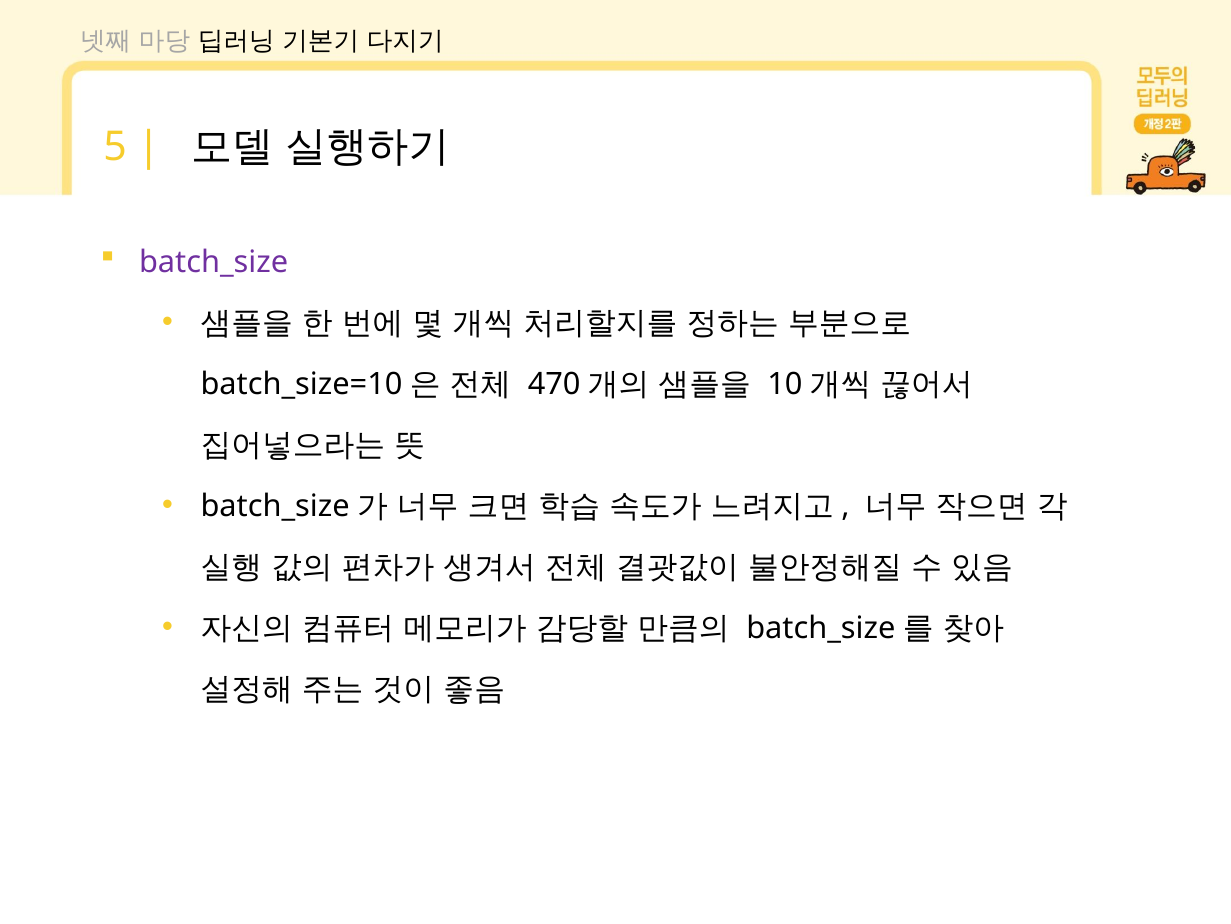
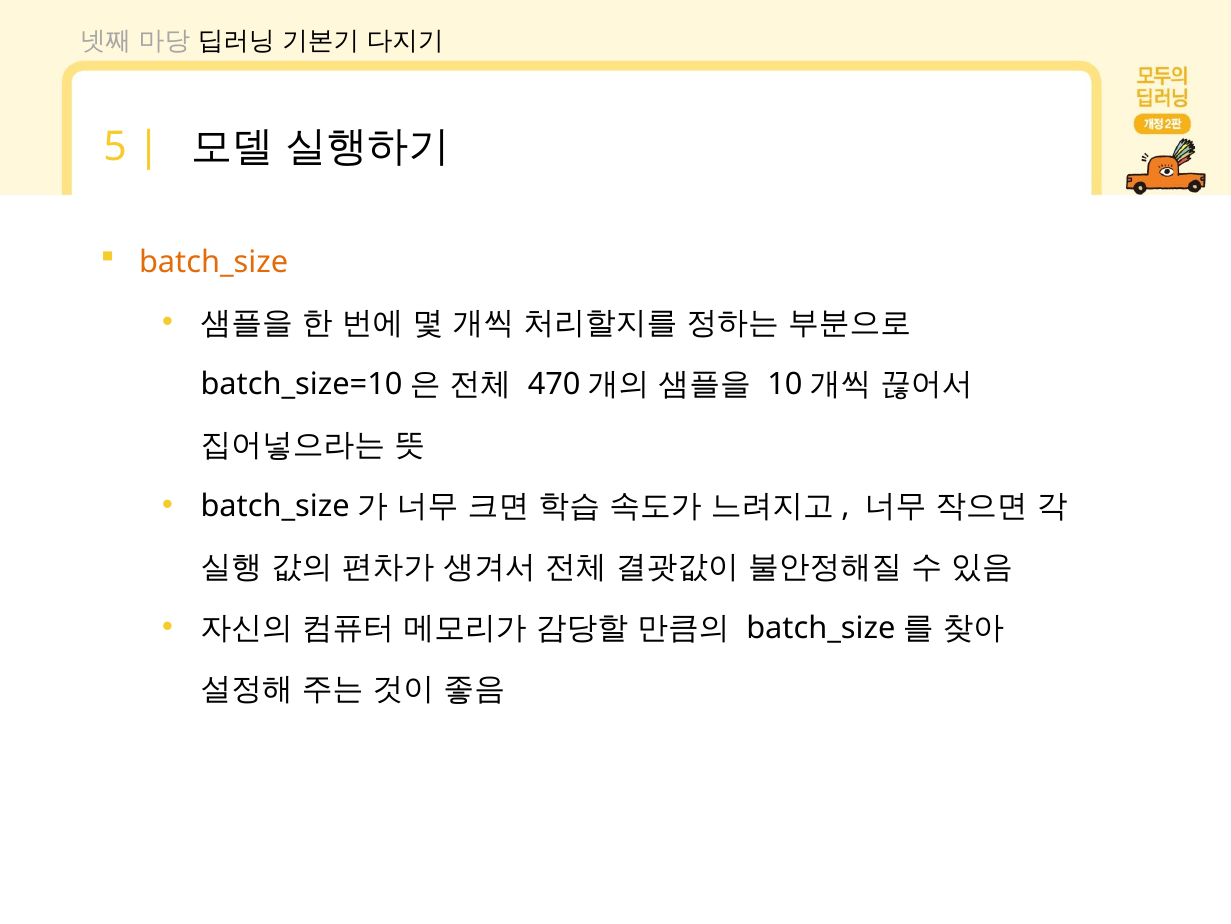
batch_size colour: purple -> orange (214, 262)
